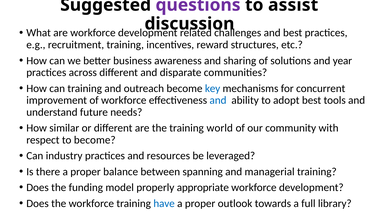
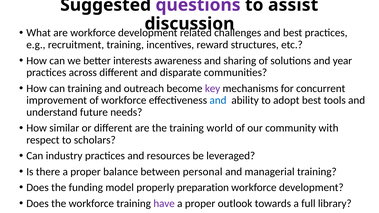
business: business -> interests (133, 61)
key colour: blue -> purple (213, 88)
to become: become -> scholars (95, 140)
spanning: spanning -> personal (203, 172)
appropriate: appropriate -> preparation (203, 188)
have colour: blue -> purple (164, 204)
